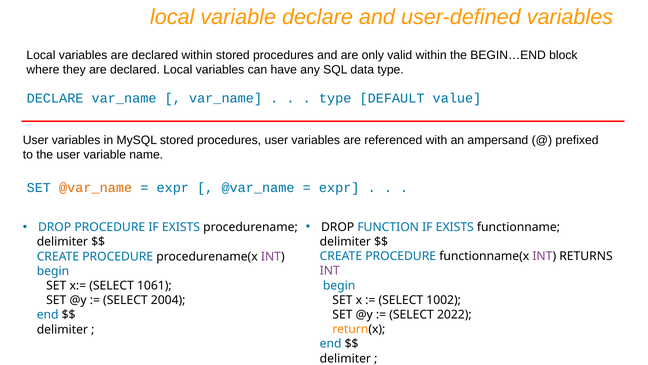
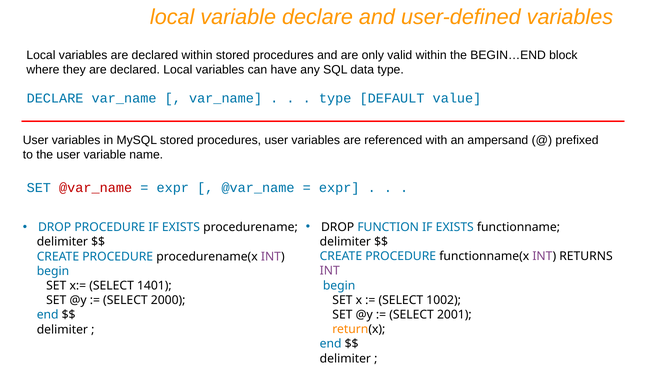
@var_name colour: orange -> red (96, 188)
1061: 1061 -> 1401 (154, 285)
2004: 2004 -> 2000 (168, 300)
2022: 2022 -> 2001 (454, 314)
